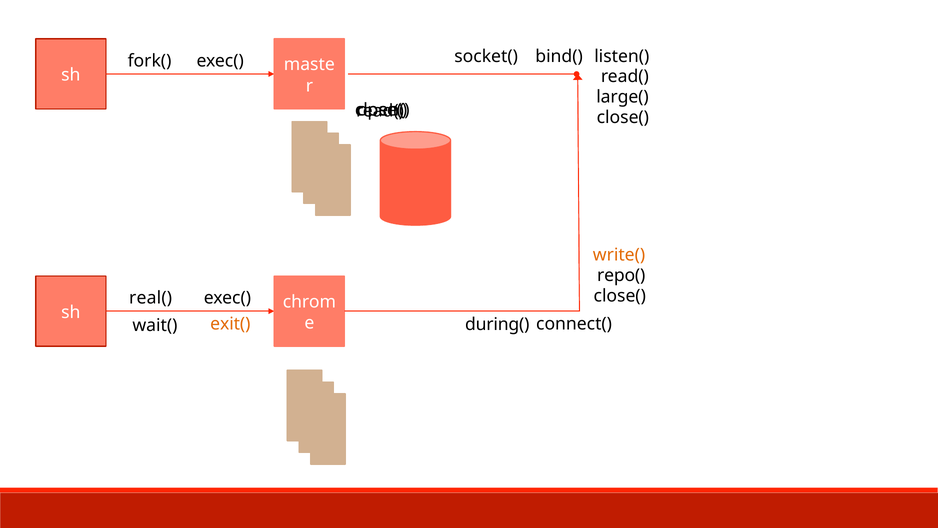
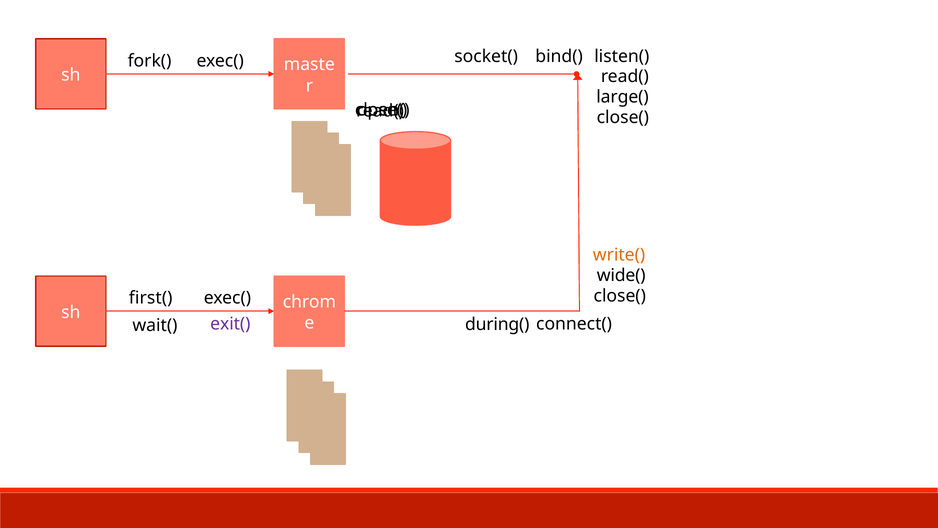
repo(: repo( -> wide( (621, 275)
real(: real( -> first( (151, 298)
exit( colour: orange -> purple (230, 324)
